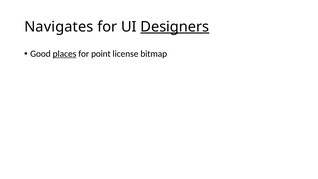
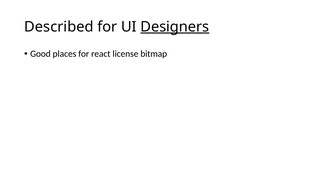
Navigates: Navigates -> Described (59, 27)
places underline: present -> none (65, 54)
point: point -> react (101, 54)
